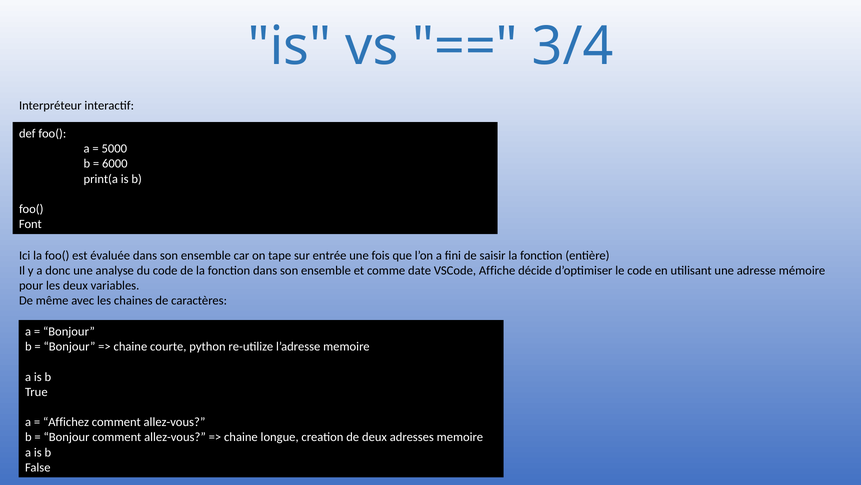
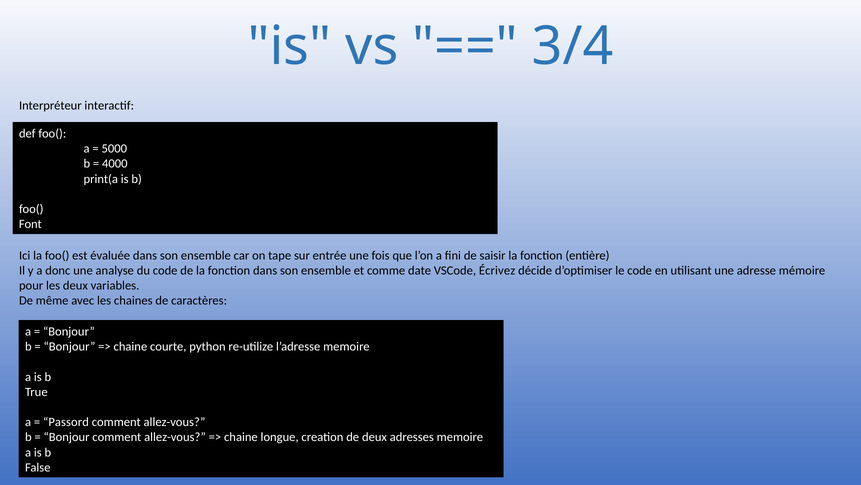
6000: 6000 -> 4000 (115, 164)
Affiche: Affiche -> Écrivez (497, 270)
Affichez: Affichez -> Passord (66, 422)
